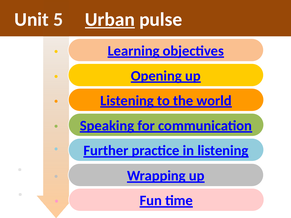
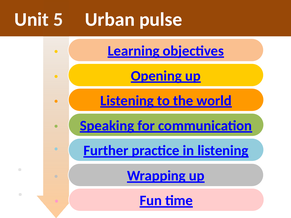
Urban underline: present -> none (110, 20)
